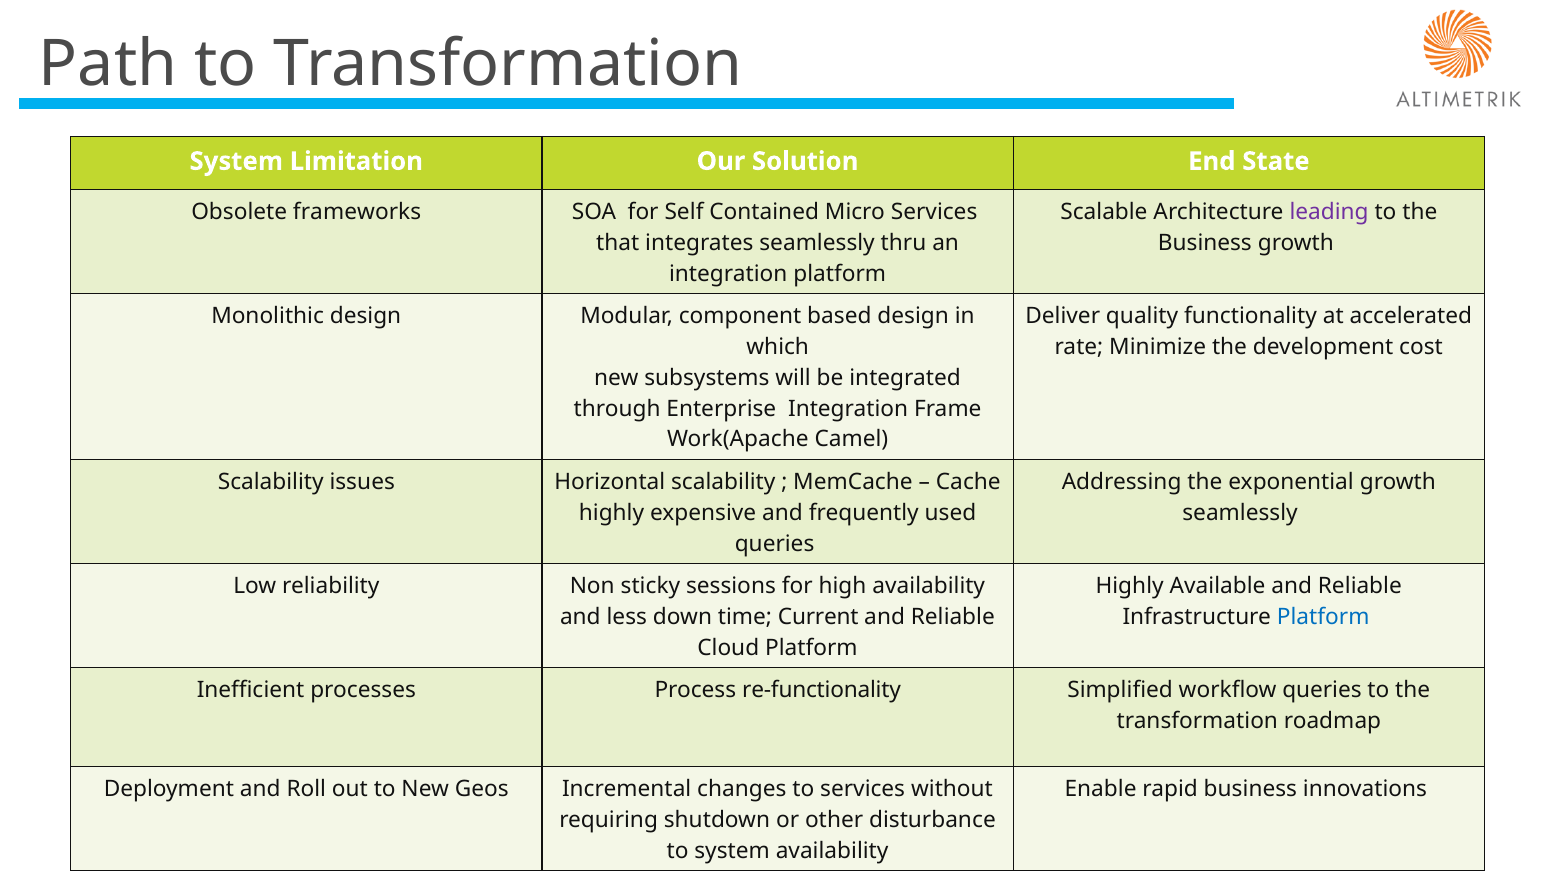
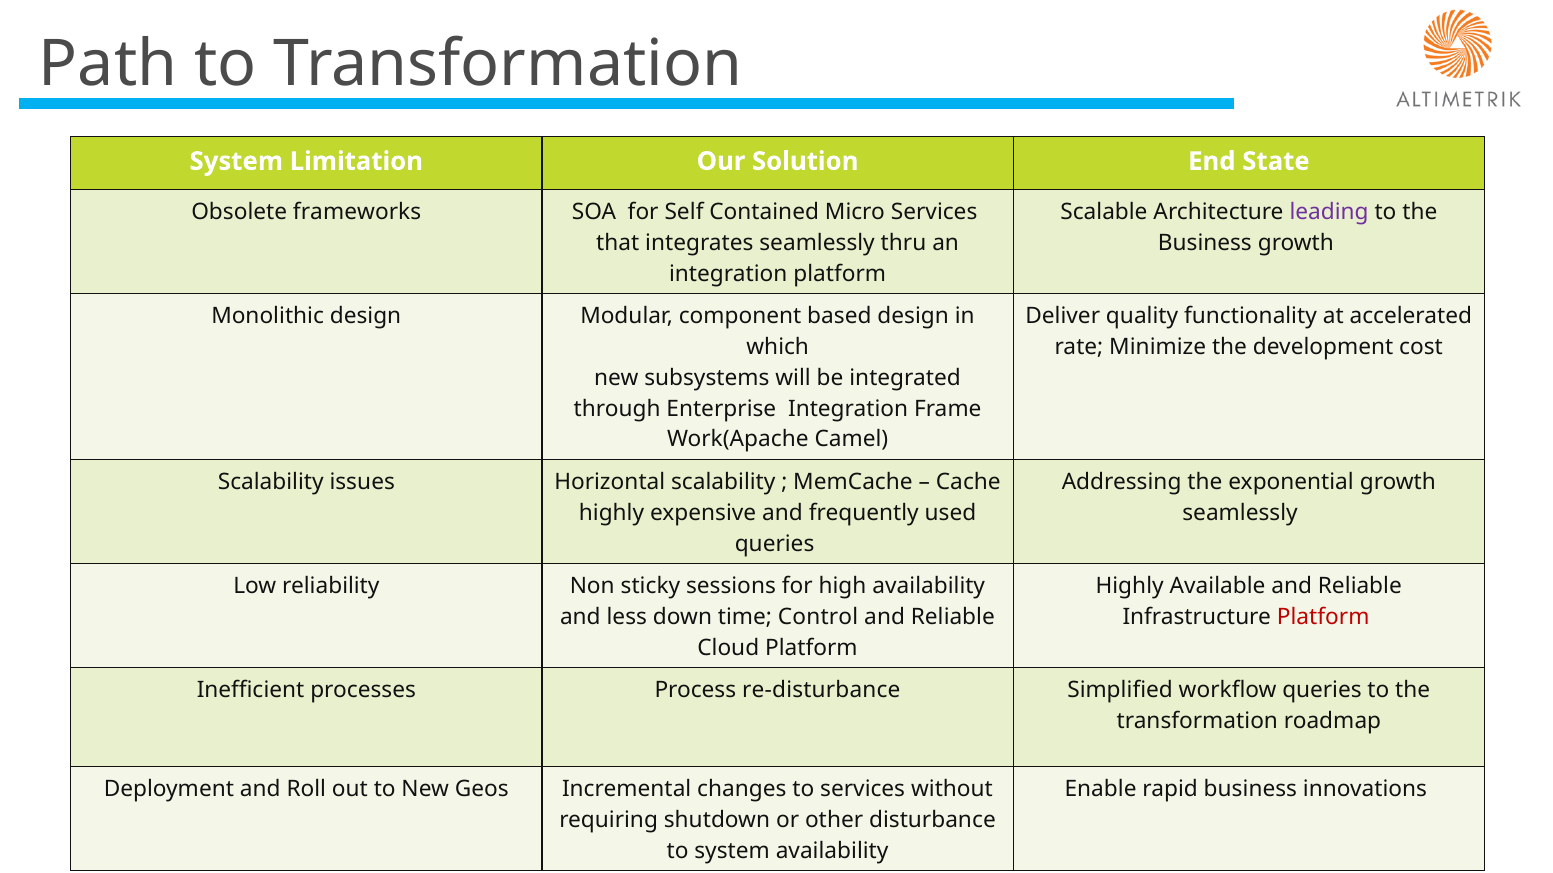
Current: Current -> Control (818, 617)
Platform colour: blue -> red (1323, 617)
re-functionality: re-functionality -> re-disturbance (821, 691)
